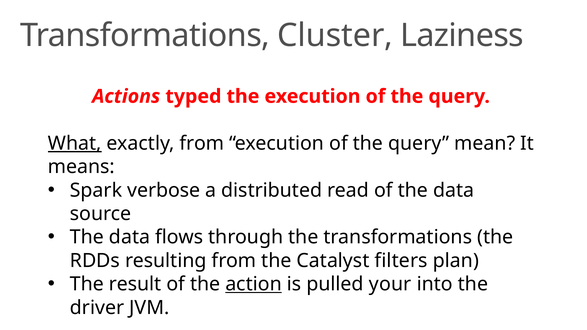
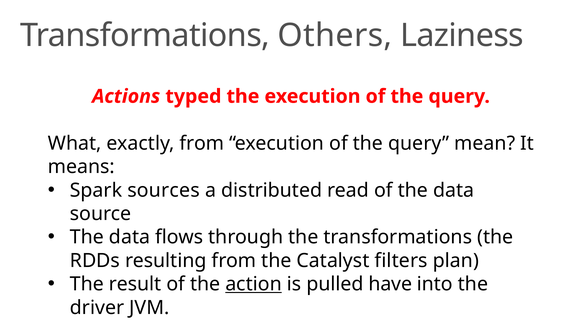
Cluster: Cluster -> Others (335, 36)
What underline: present -> none (75, 143)
verbose: verbose -> sources (164, 190)
your: your -> have (390, 284)
